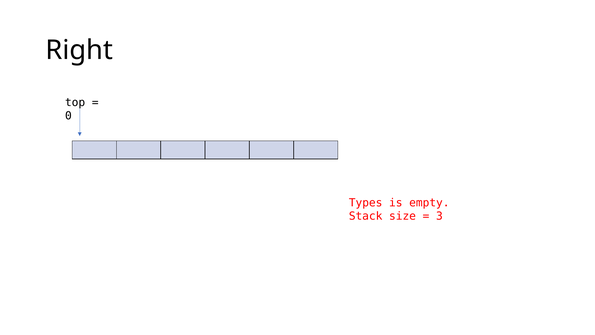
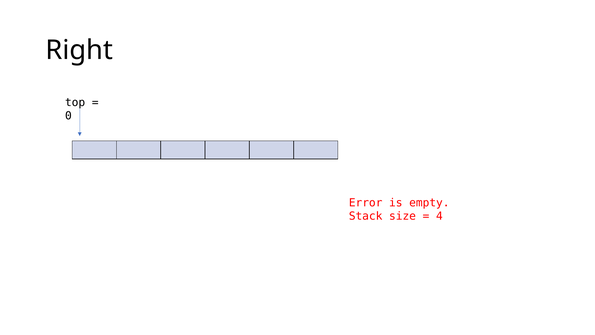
Types: Types -> Error (366, 203)
3: 3 -> 4 (439, 216)
